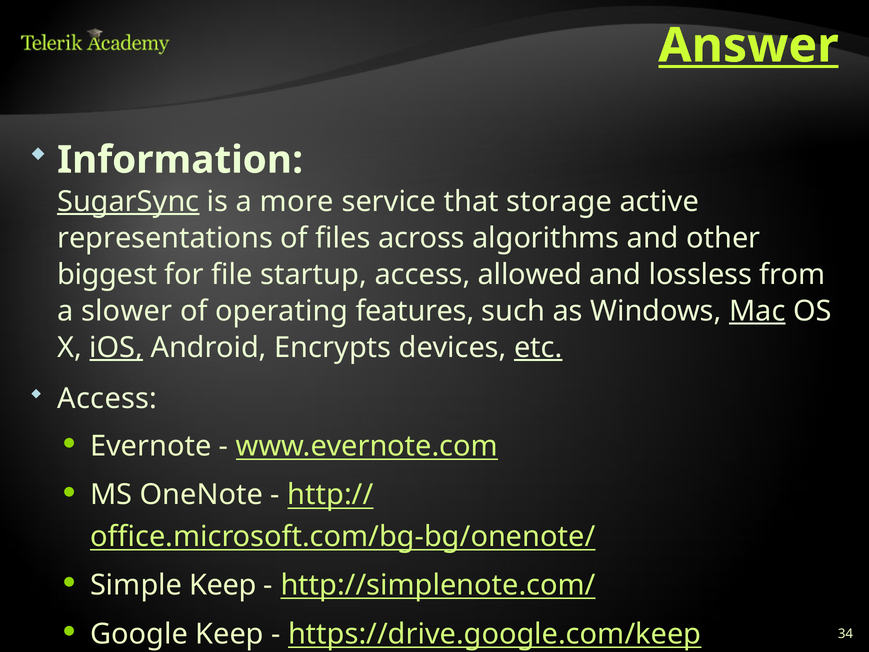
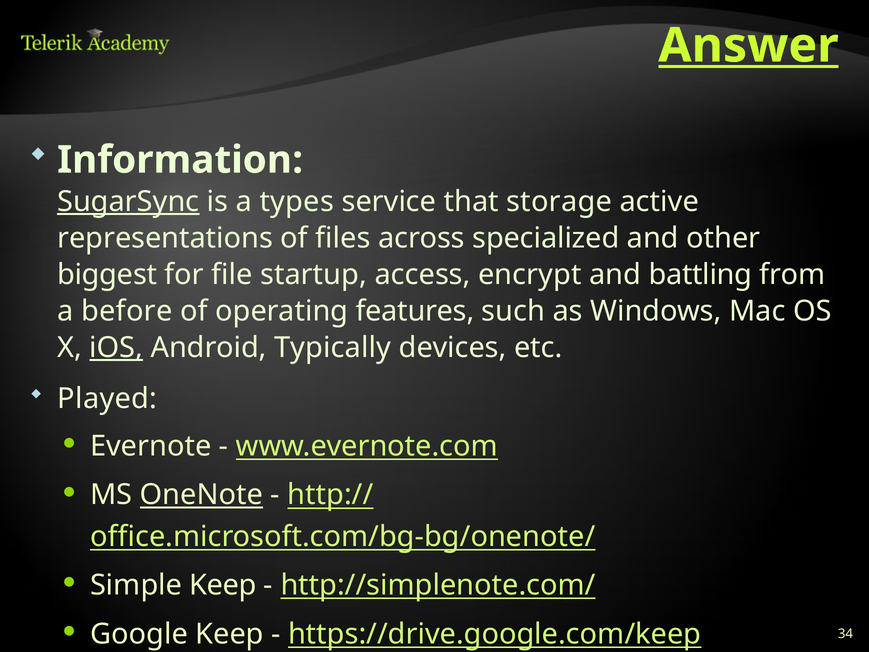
more: more -> types (297, 202)
algorithms: algorithms -> specialized (546, 238)
allowed: allowed -> encrypt (530, 274)
lossless: lossless -> battling (700, 274)
slower: slower -> before (127, 311)
Mac underline: present -> none (757, 311)
Encrypts: Encrypts -> Typically (333, 347)
etc underline: present -> none (538, 347)
Access: Access -> Played (107, 398)
OneNote underline: none -> present (201, 495)
